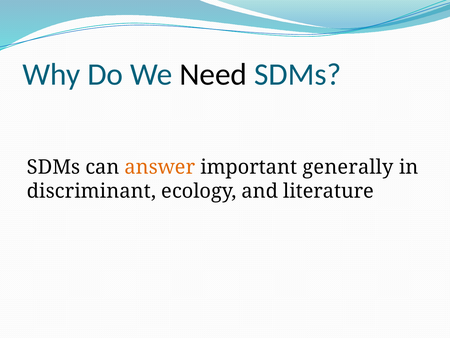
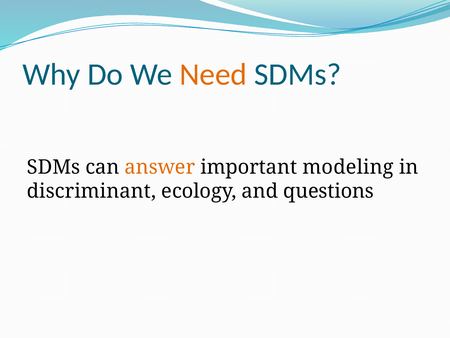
Need colour: black -> orange (213, 74)
generally: generally -> modeling (348, 167)
literature: literature -> questions (329, 191)
